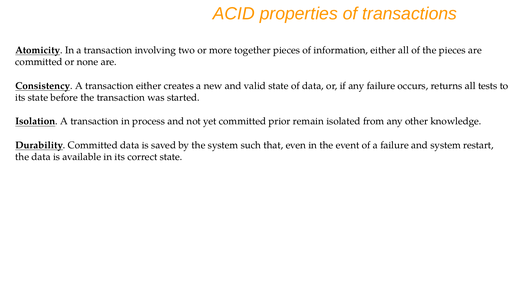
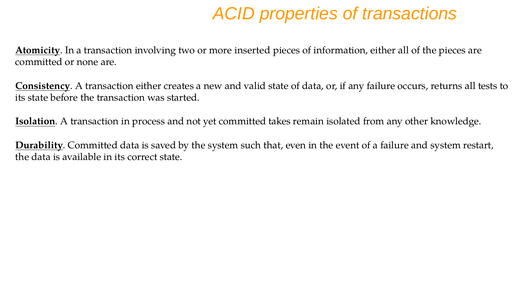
together: together -> inserted (252, 50)
prior: prior -> takes (280, 121)
